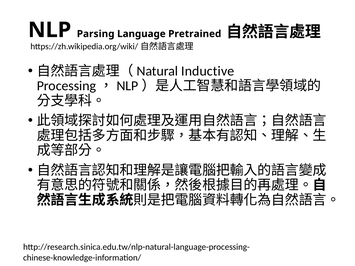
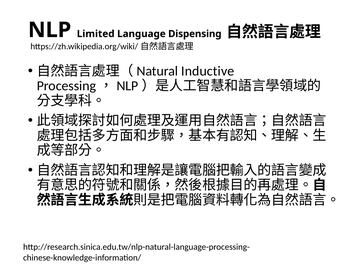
Parsing: Parsing -> Limited (96, 34)
Pretrained: Pretrained -> Dispensing (195, 34)
